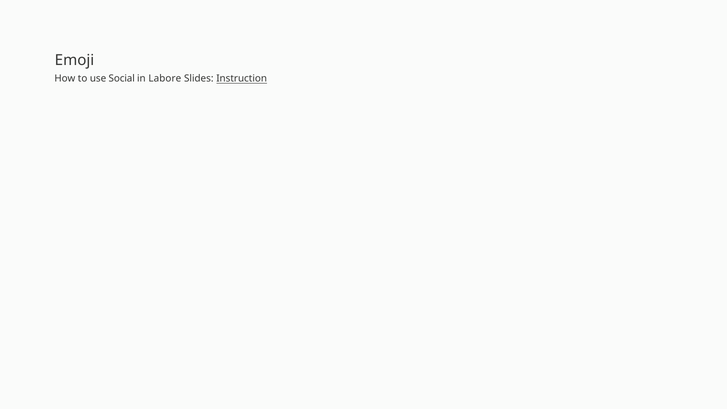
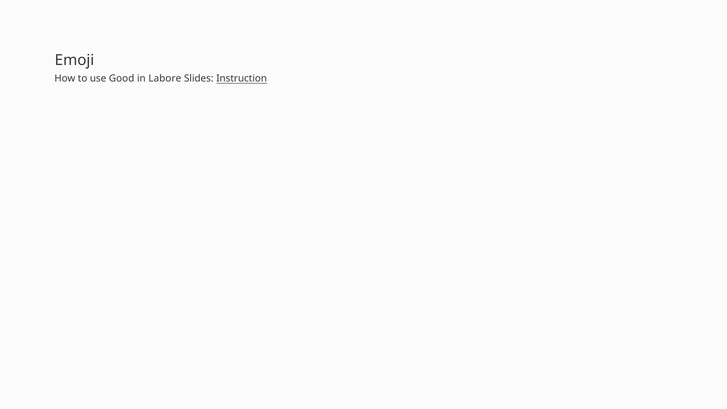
Social: Social -> Good (122, 79)
